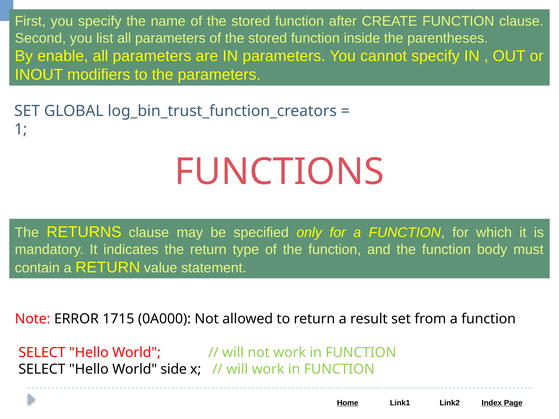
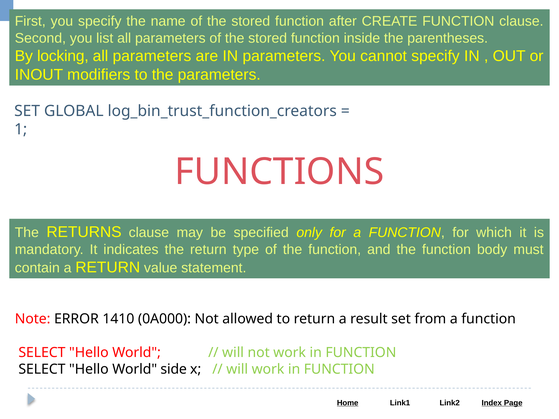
enable: enable -> locking (63, 56)
1715: 1715 -> 1410 (118, 319)
